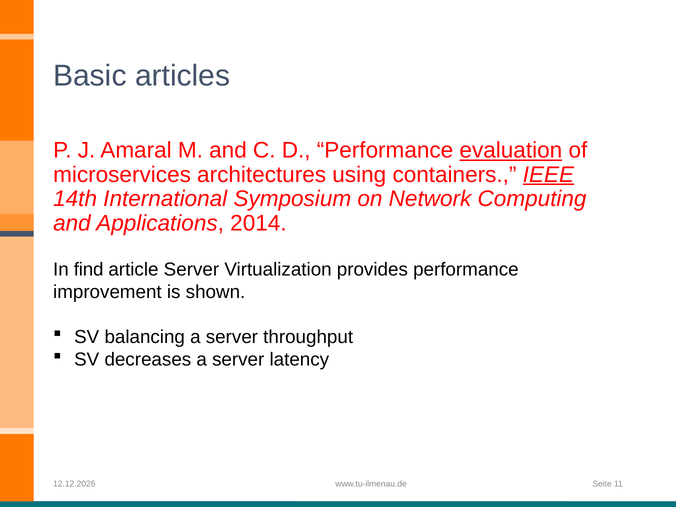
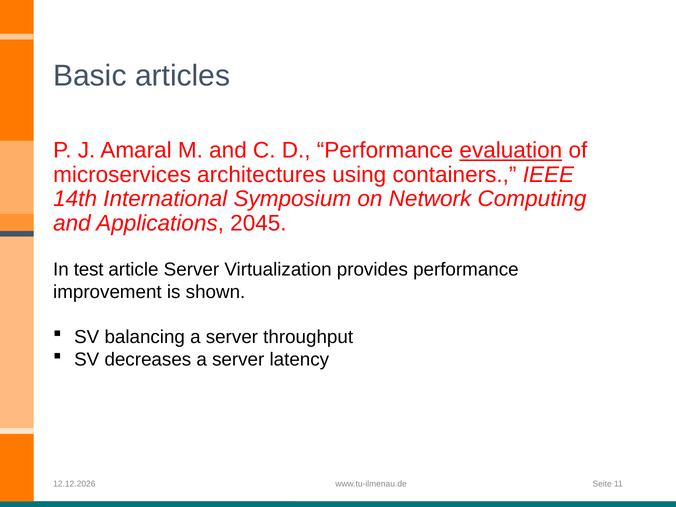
IEEE underline: present -> none (548, 175)
2014: 2014 -> 2045 (258, 223)
find: find -> test (89, 269)
